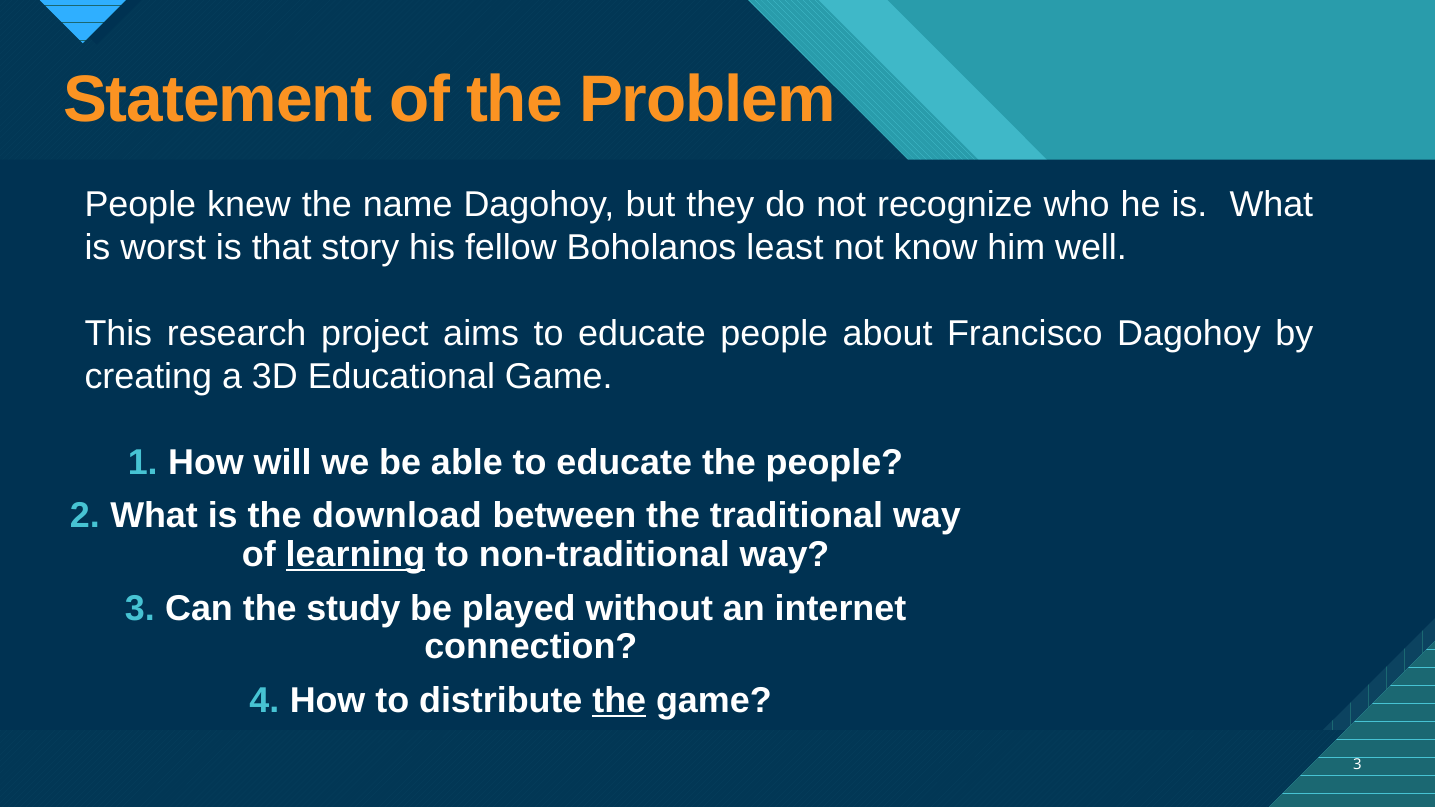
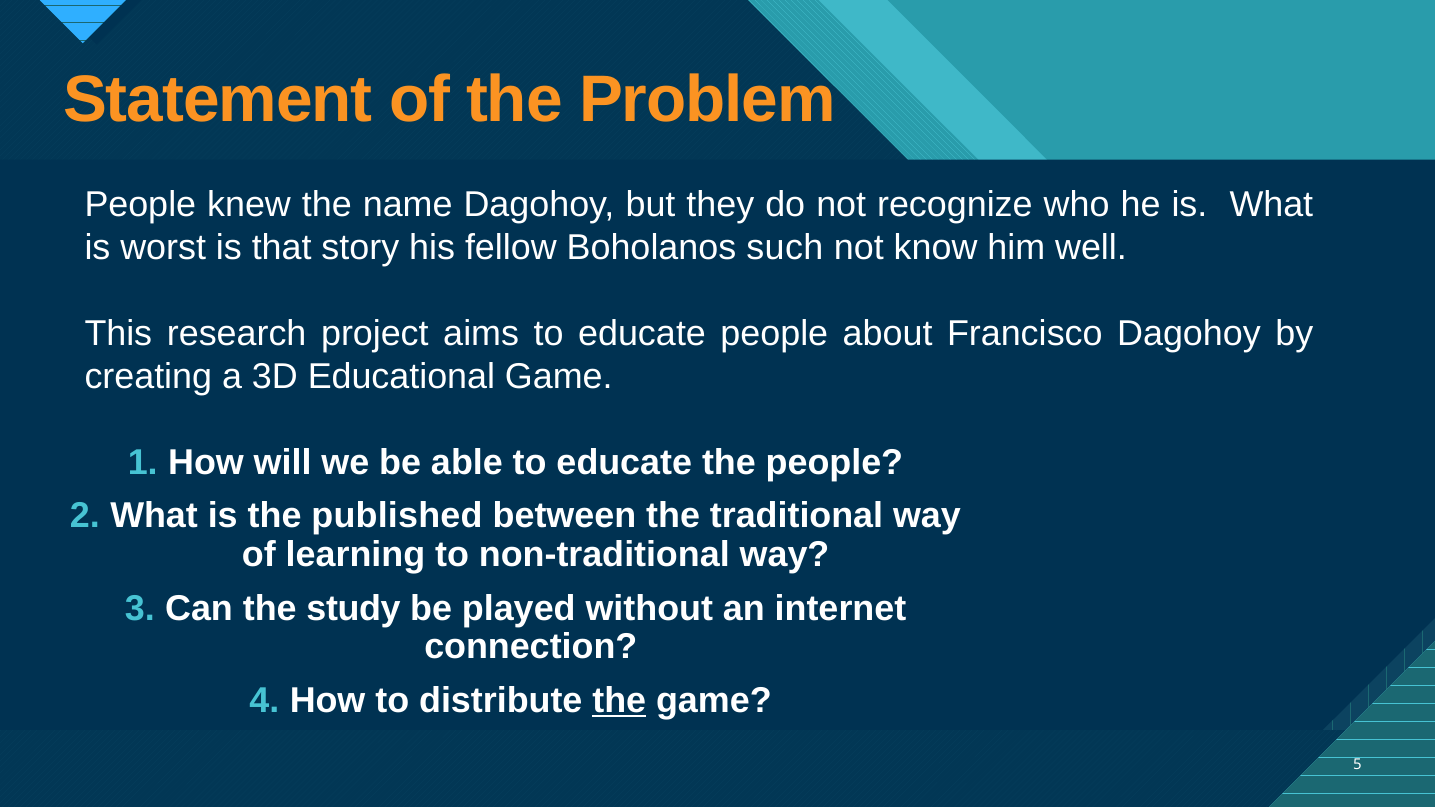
least: least -> such (785, 248)
download: download -> published (397, 516)
learning underline: present -> none (355, 555)
3: 3 -> 5 (1357, 765)
